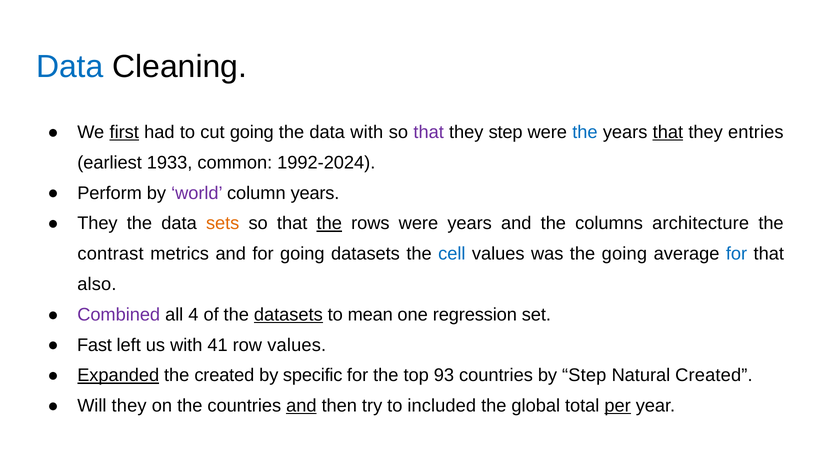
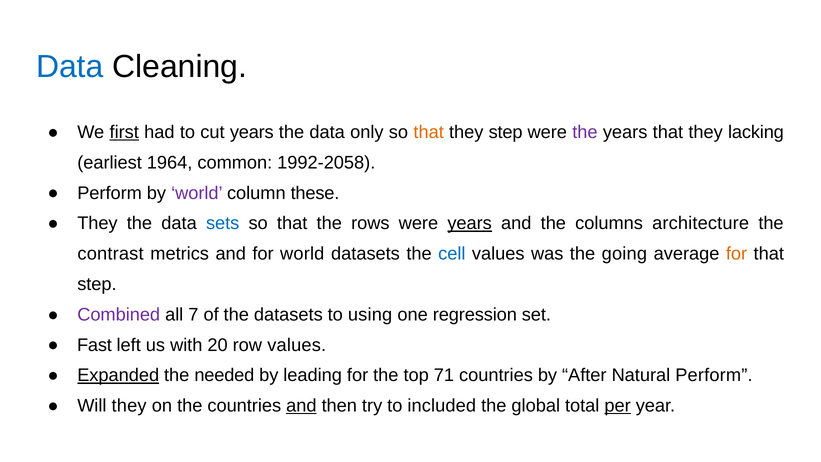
cut going: going -> years (252, 132)
data with: with -> only (367, 132)
that colour: purple -> orange (429, 132)
the colour: blue -> purple (585, 132)
that underline: present -> none (668, 132)
entries: entries -> lacking (756, 132)
1933: 1933 -> 1964 (170, 163)
1992-2024: 1992-2024 -> 1992-2058 (326, 163)
column years: years -> these (315, 193)
sets colour: orange -> blue (223, 223)
the underline: present -> none (329, 223)
years underline: none -> present (470, 223)
for going: going -> world (302, 254)
for colour: blue -> orange (737, 254)
also: also -> step (97, 284)
4: 4 -> 7 (193, 314)
datasets underline: present -> none (288, 314)
mean: mean -> using (370, 314)
41: 41 -> 20 (218, 345)
the created: created -> needed (224, 375)
specific: specific -> leading (313, 375)
93: 93 -> 71 (444, 375)
by Step: Step -> After (584, 375)
Natural Created: Created -> Perform (714, 375)
